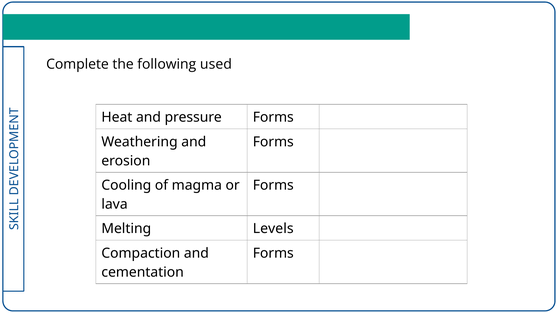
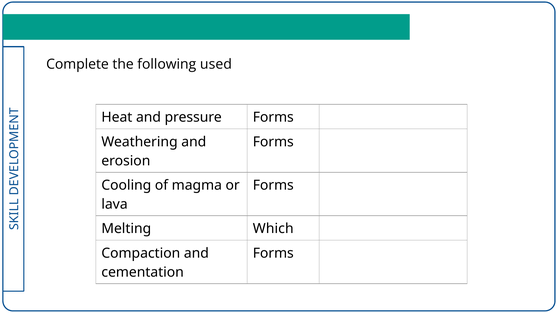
Levels: Levels -> Which (273, 229)
